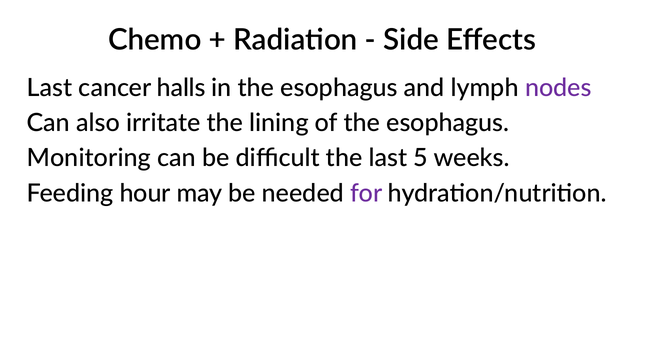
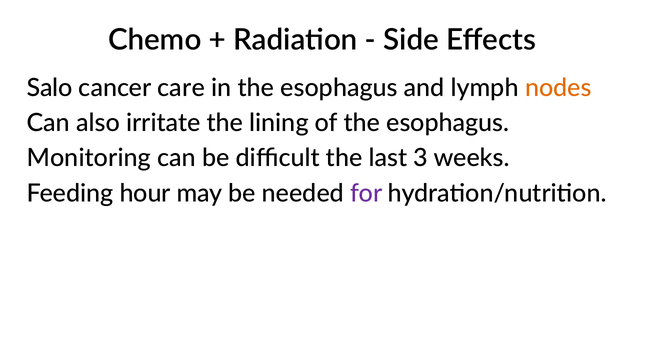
Last: Last -> Salo (49, 88)
halls: halls -> care (181, 88)
nodes colour: purple -> orange (558, 88)
5: 5 -> 3 (421, 158)
